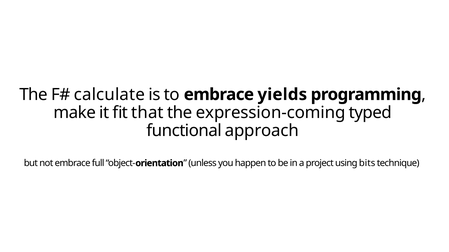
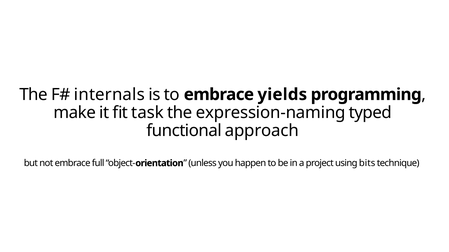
calculate: calculate -> internals (109, 95)
that: that -> task (148, 113)
expression-coming: expression-coming -> expression-naming (271, 113)
